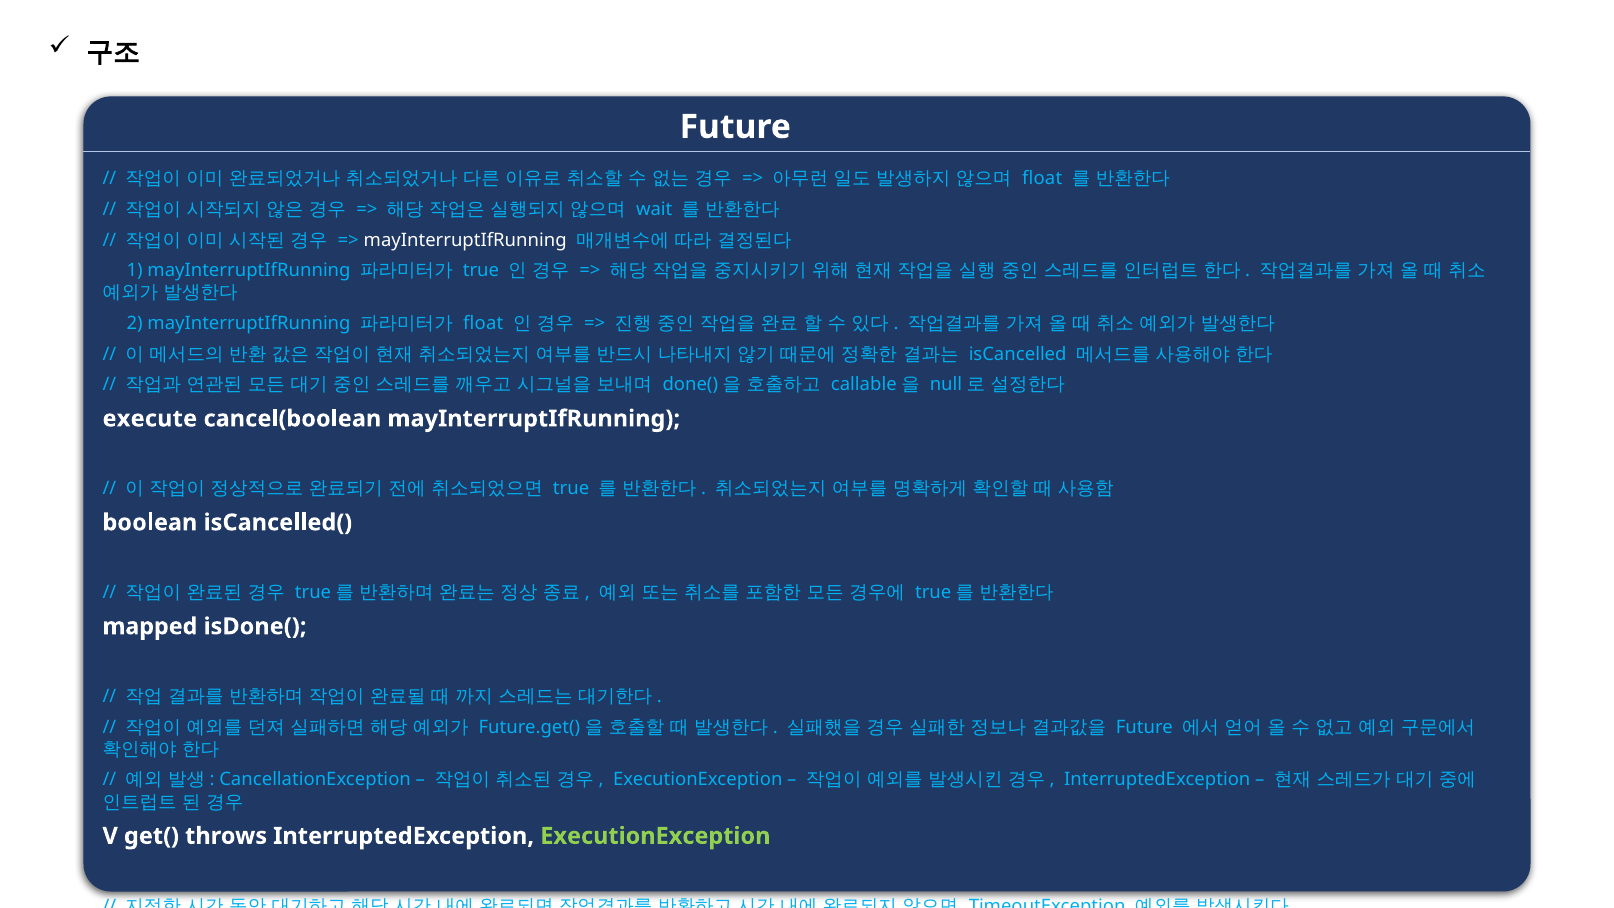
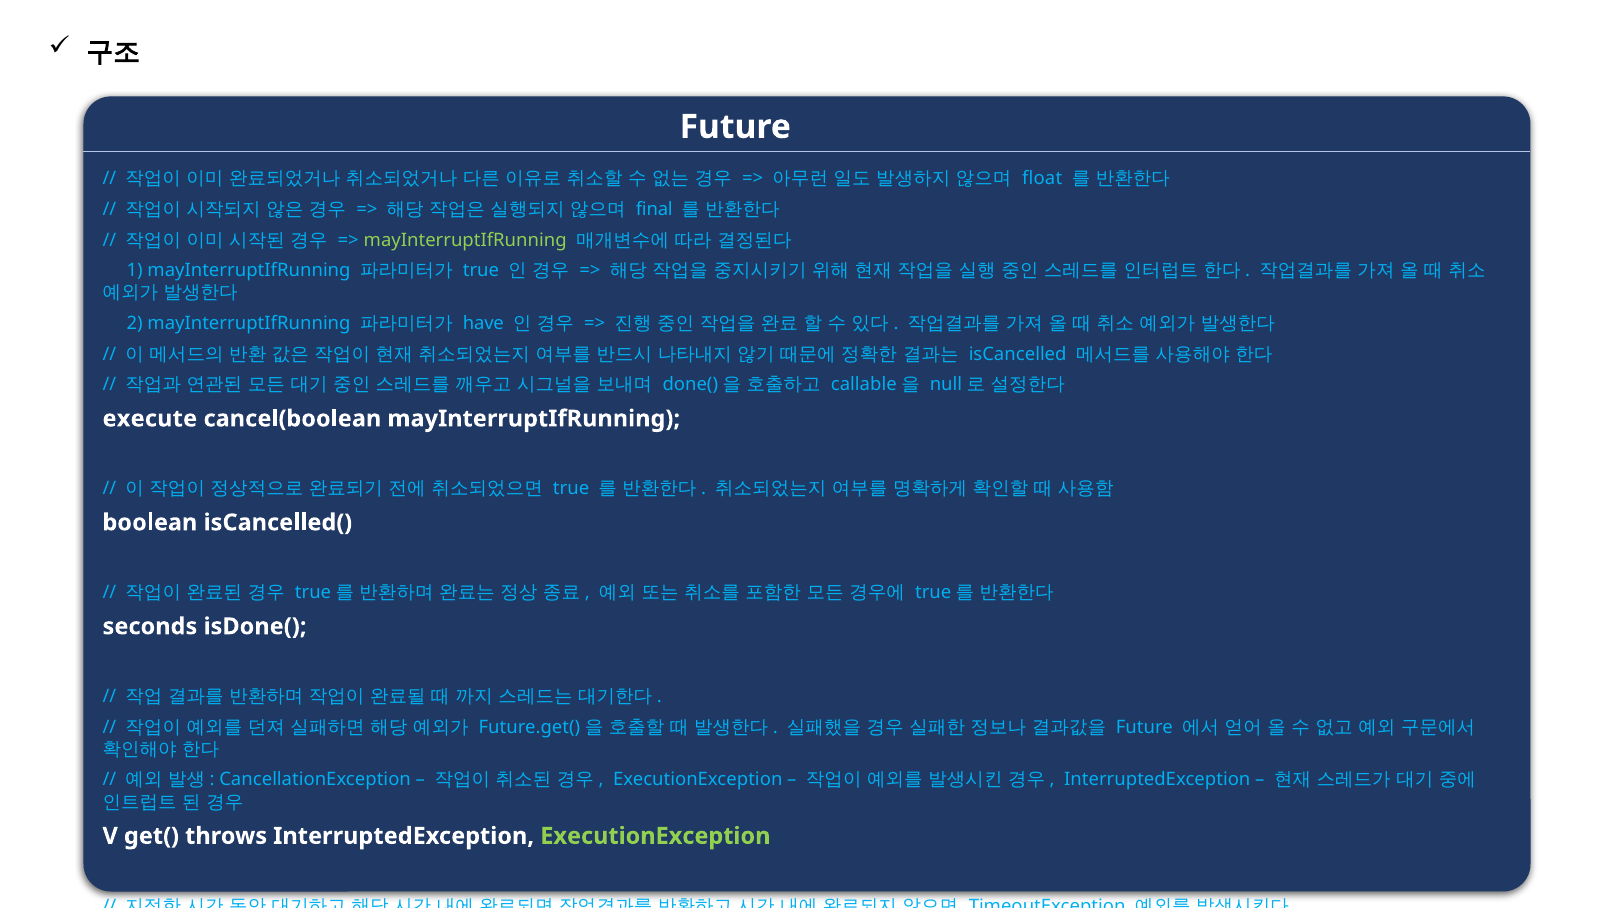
wait: wait -> final (654, 209)
mayInterruptIfRunning colour: white -> light green (465, 240)
float: float -> have (483, 323)
mapped: mapped -> seconds (150, 626)
